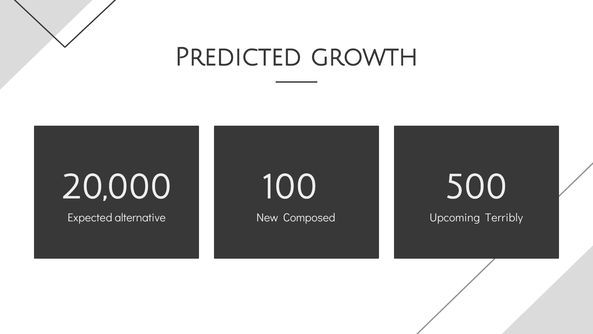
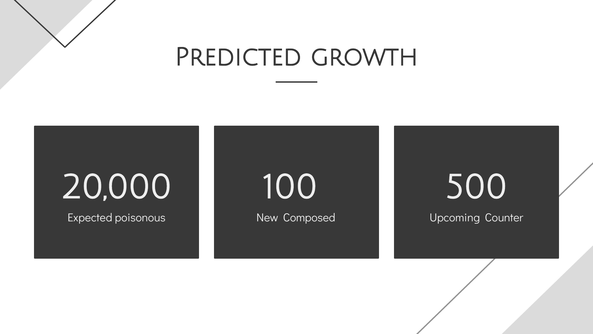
alternative: alternative -> poisonous (140, 217)
Terribly: Terribly -> Counter (504, 217)
